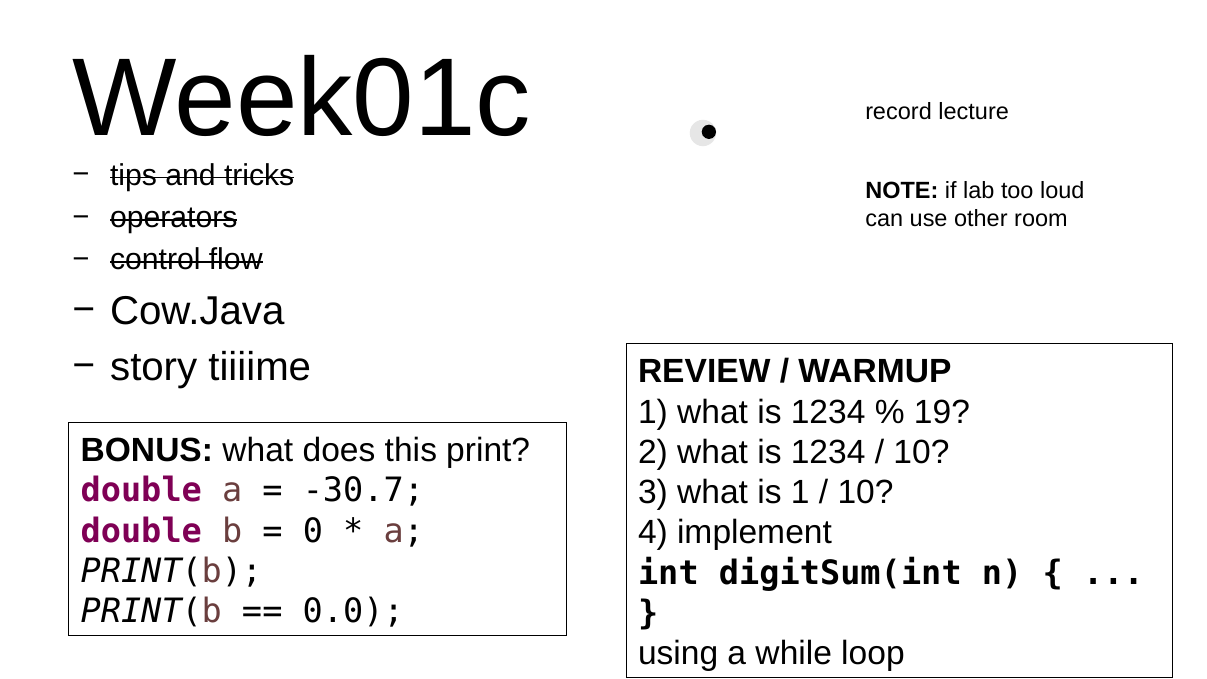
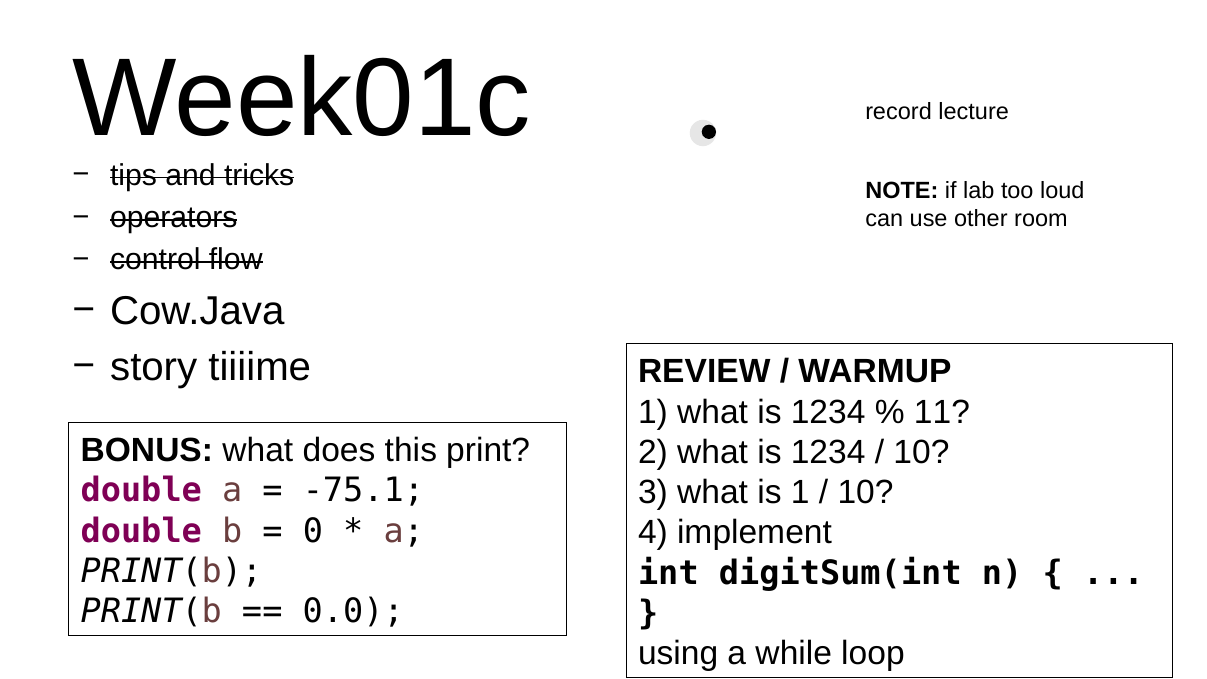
19: 19 -> 11 (942, 412)
-30.7: -30.7 -> -75.1 (363, 491)
